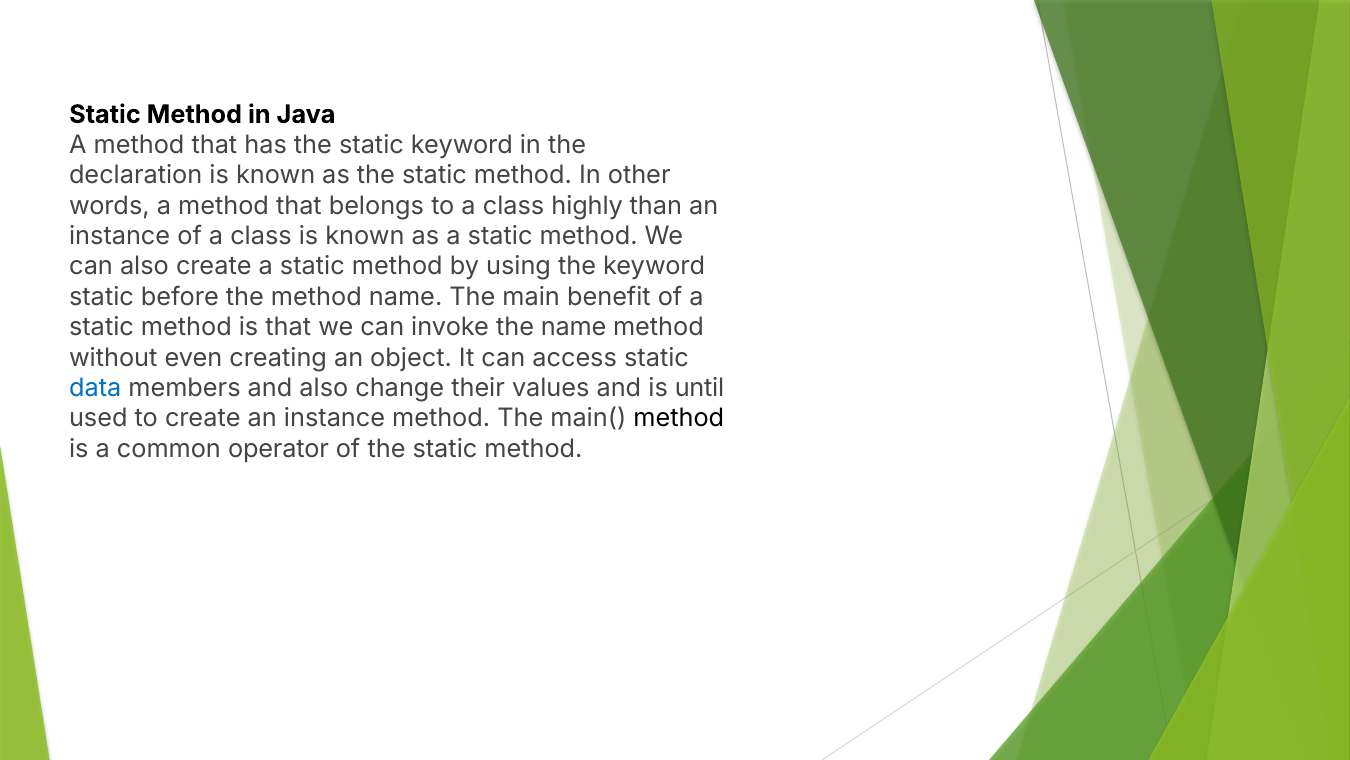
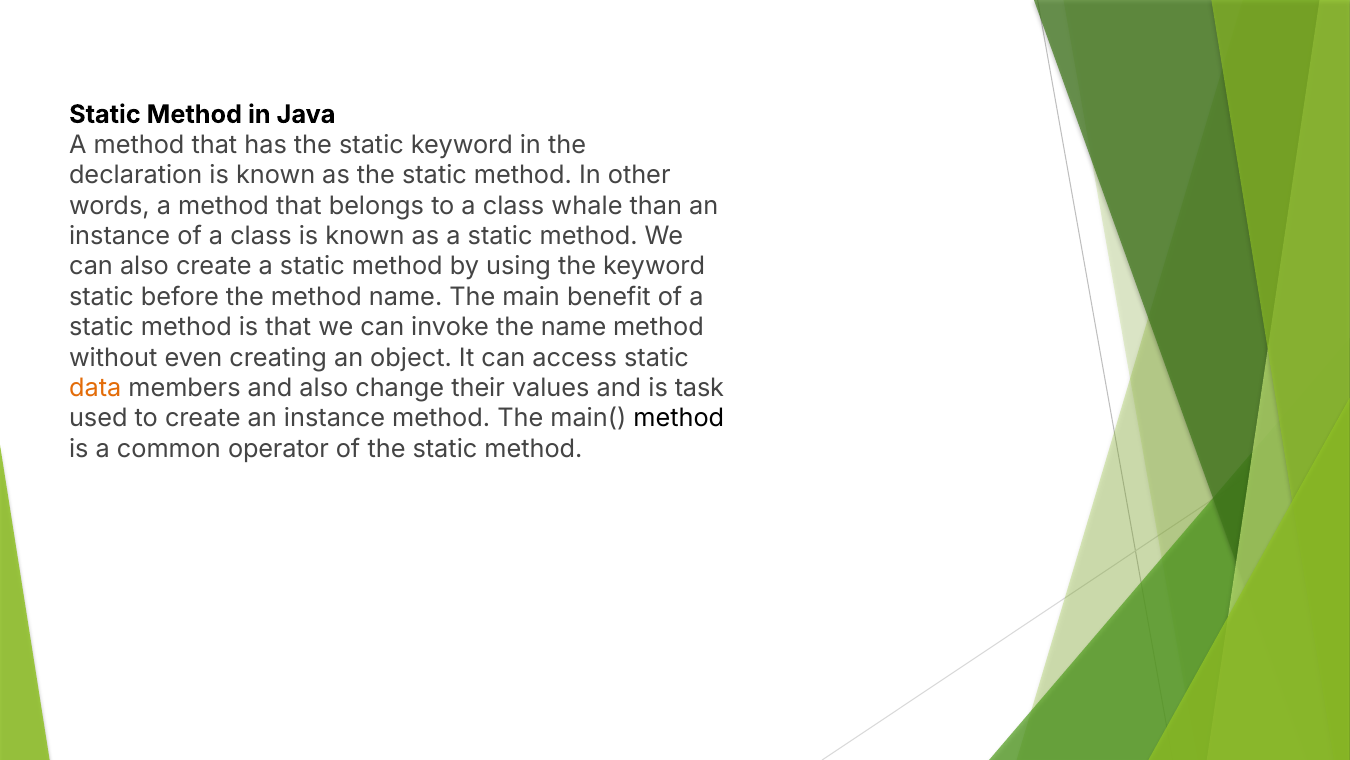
highly: highly -> whale (587, 206)
data colour: blue -> orange (95, 388)
until: until -> task (699, 388)
